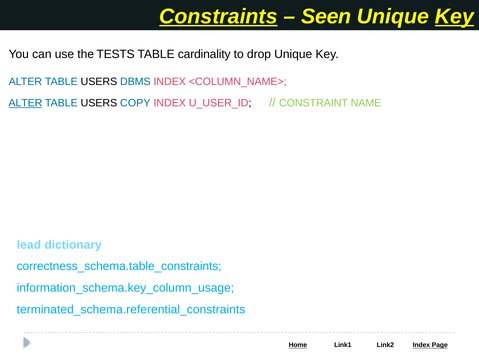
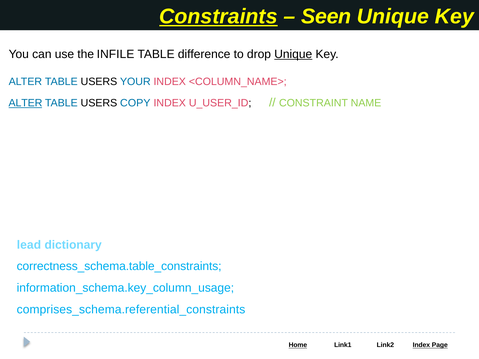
Key underline: present -> none (454, 17)
TESTS: TESTS -> INFILE (116, 54)
cardinality: cardinality -> difference (204, 54)
Unique underline: none -> present (293, 54)
DBMS: DBMS -> YOUR (135, 82)
terminated_schema.referential_constraints: terminated_schema.referential_constraints -> comprises_schema.referential_constraints (131, 310)
